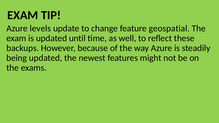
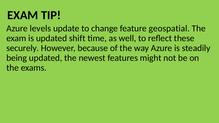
until: until -> shift (77, 38)
backups: backups -> securely (23, 48)
